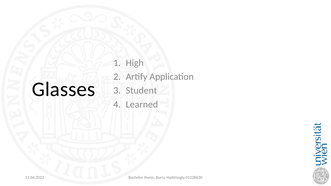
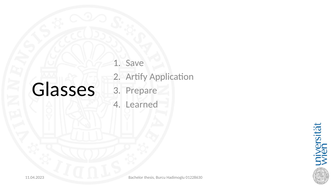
High: High -> Save (135, 63)
Student: Student -> Prepare (141, 91)
